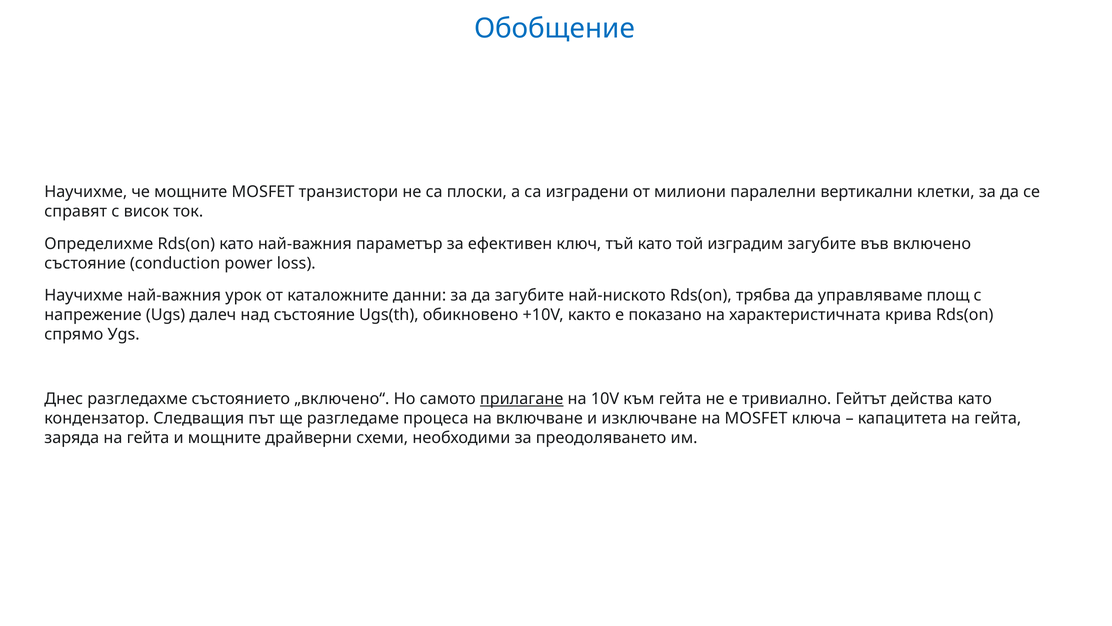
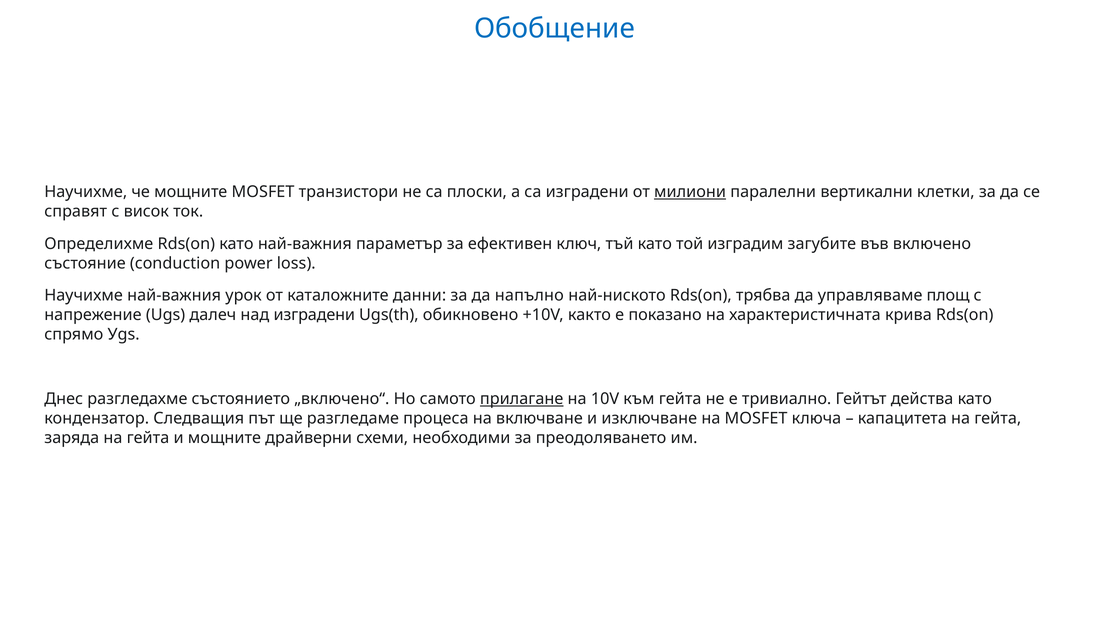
милиони underline: none -> present (690, 192)
да загубите: загубите -> напълно (529, 295)
над състояние: състояние -> изградени (314, 315)
